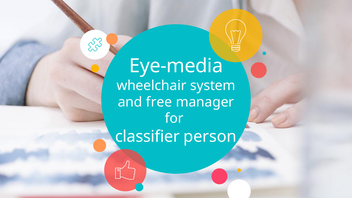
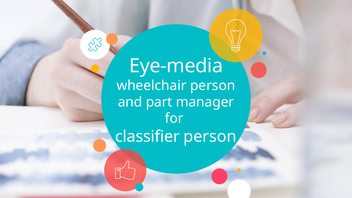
wheelchair system: system -> person (213, 86)
free: free -> part (159, 102)
